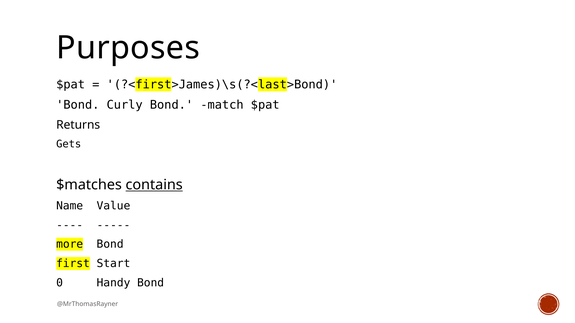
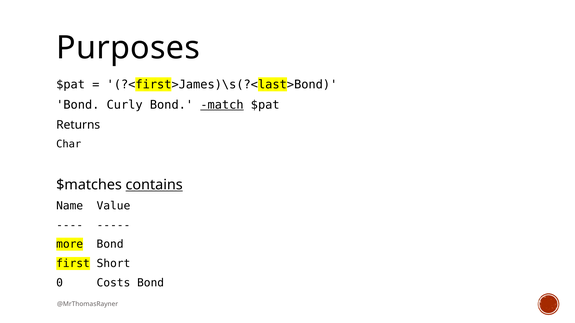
match underline: none -> present (222, 105)
Gets: Gets -> Char (69, 144)
Start: Start -> Short (113, 264)
Handy: Handy -> Costs (113, 283)
